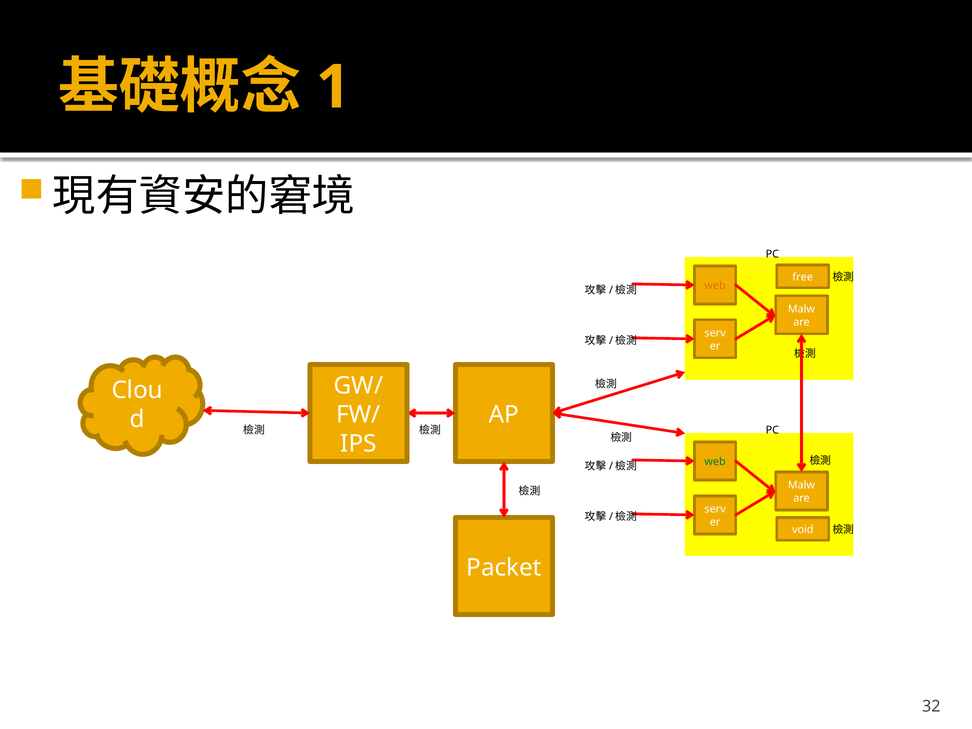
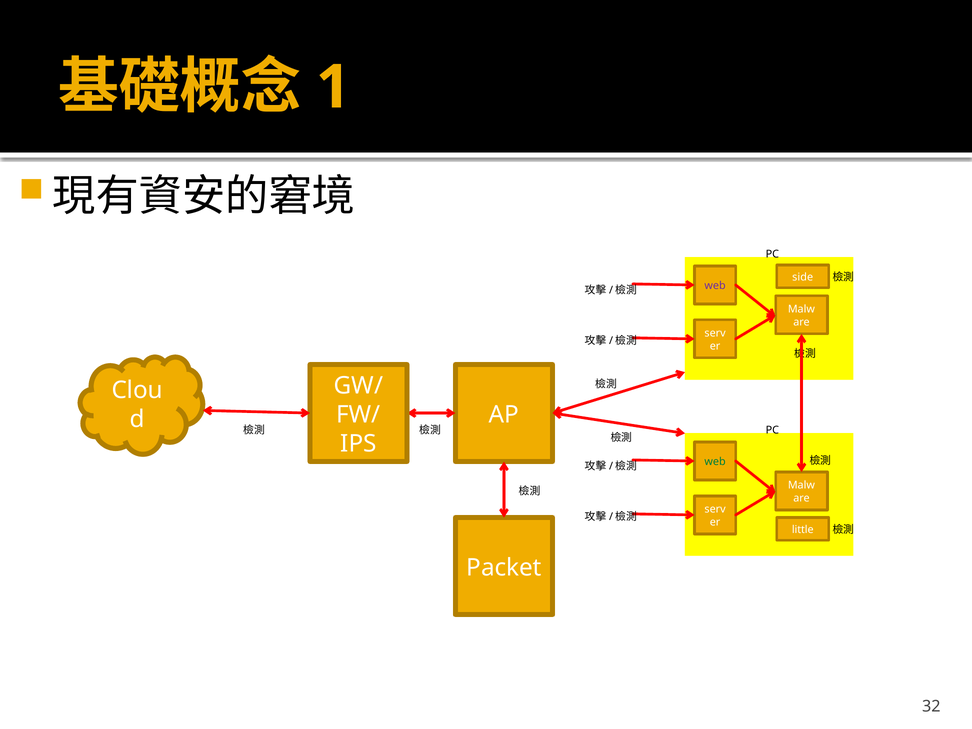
free: free -> side (803, 277)
web colour: orange -> purple (715, 286)
void: void -> little (803, 530)
